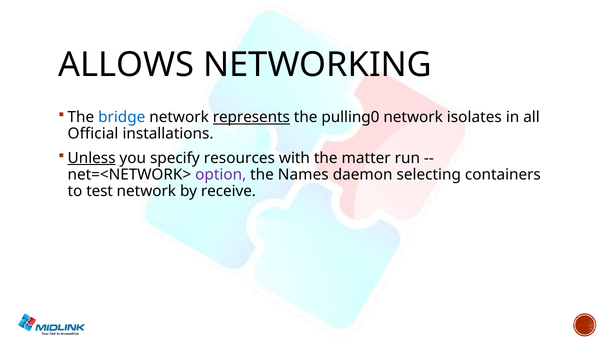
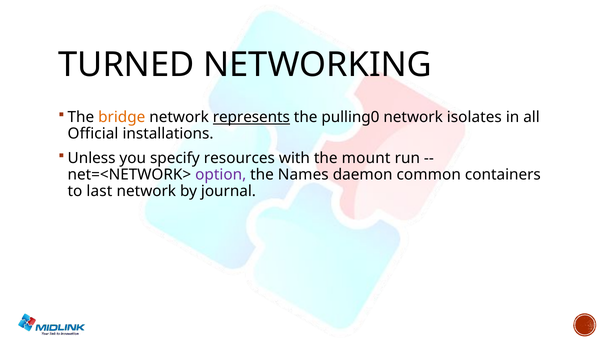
ALLOWS: ALLOWS -> TURNED (126, 65)
bridge colour: blue -> orange (122, 117)
Unless underline: present -> none (92, 158)
matter: matter -> mount (366, 158)
selecting: selecting -> common (429, 174)
test: test -> last (99, 191)
receive: receive -> journal (228, 191)
